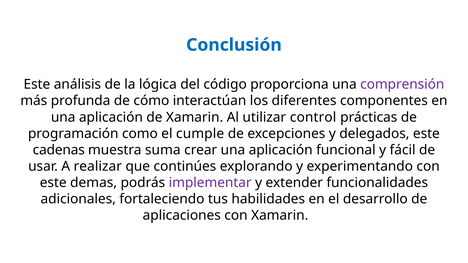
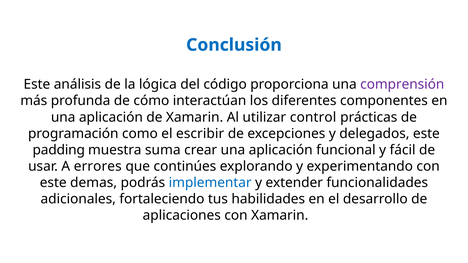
cumple: cumple -> escribir (200, 134)
cadenas: cadenas -> padding (59, 150)
realizar: realizar -> errores (98, 166)
implementar colour: purple -> blue (210, 183)
